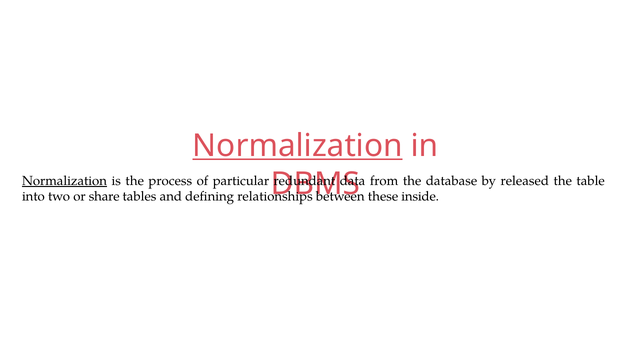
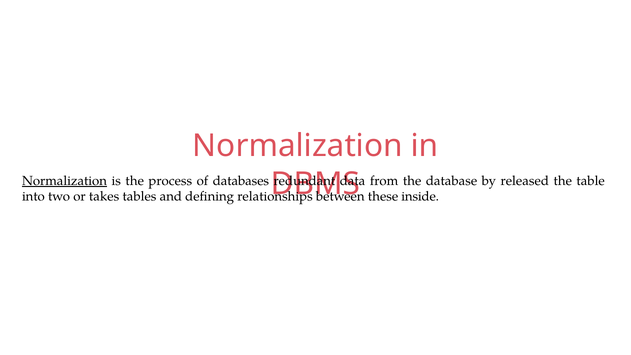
Normalization underline: present -> none (298, 146)
particular: particular -> databases (241, 181)
share: share -> takes (104, 196)
